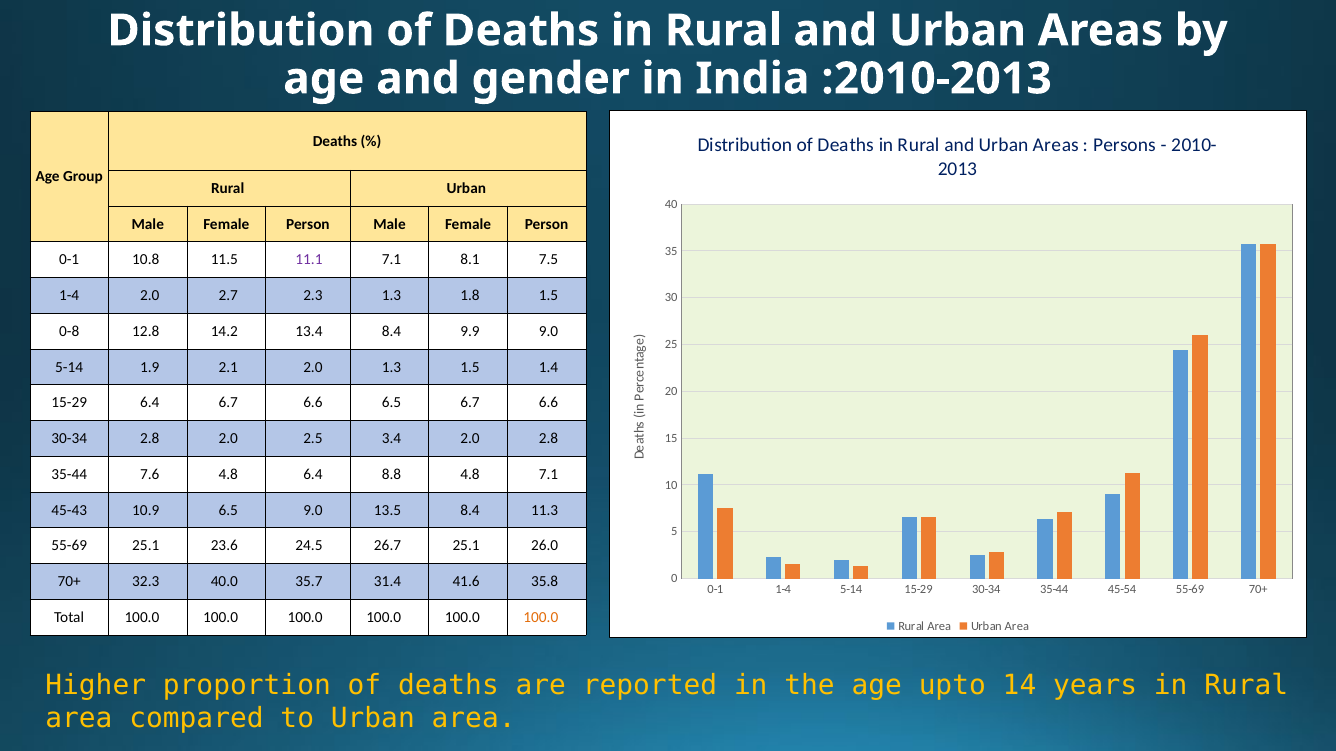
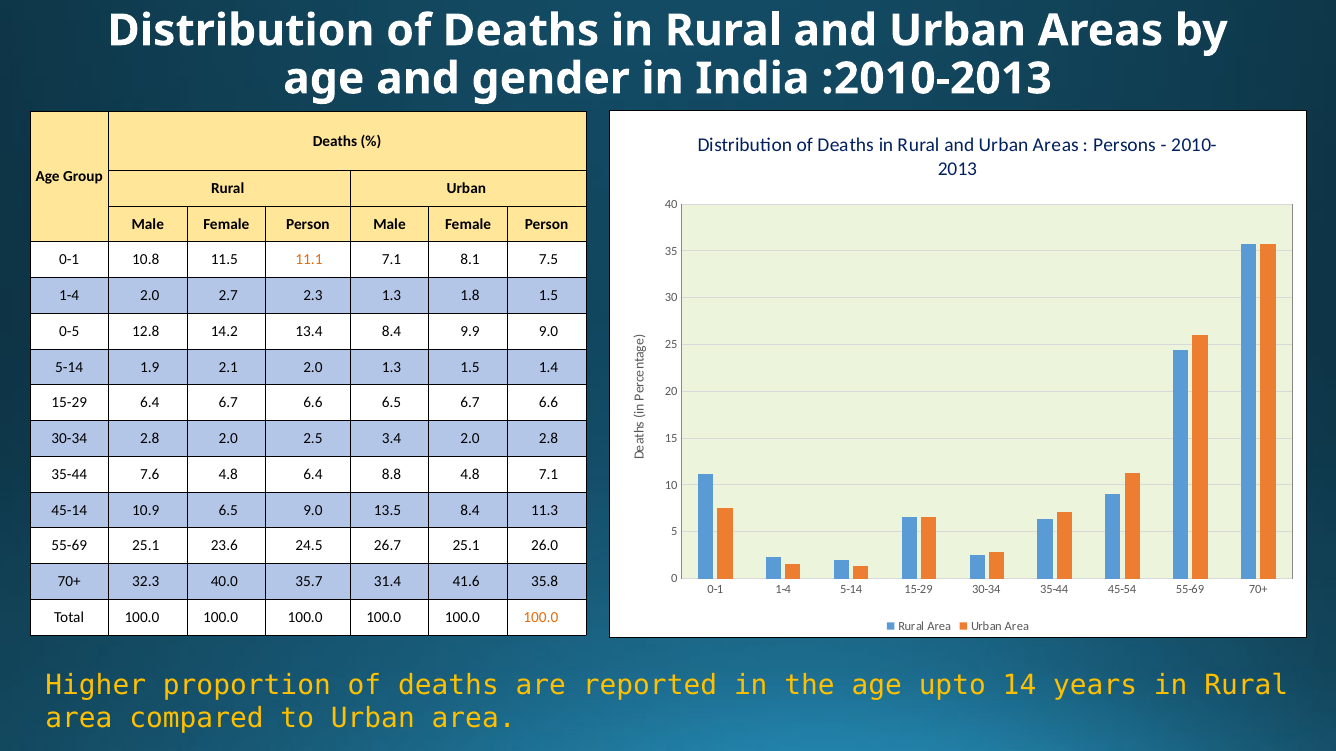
11.1 colour: purple -> orange (309, 260)
0-8: 0-8 -> 0-5 (69, 332)
45-43: 45-43 -> 45-14 (69, 510)
